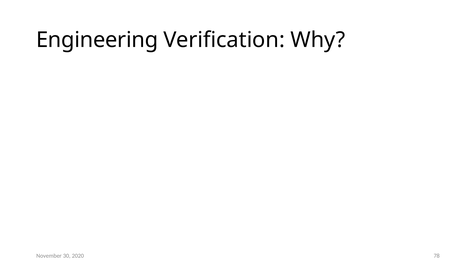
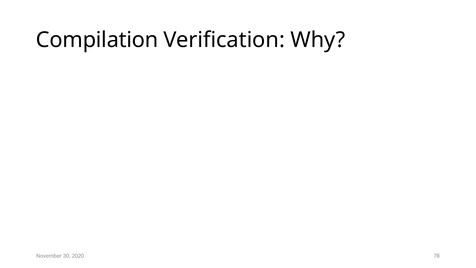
Engineering: Engineering -> Compilation (97, 40)
